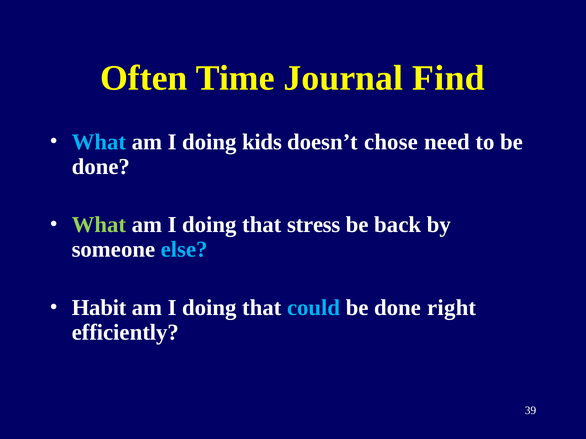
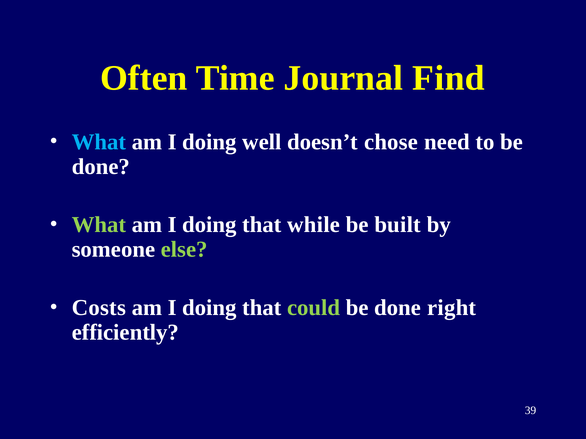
kids: kids -> well (262, 142)
stress: stress -> while (314, 225)
back: back -> built (398, 225)
else colour: light blue -> light green (184, 250)
Habit: Habit -> Costs (99, 308)
could colour: light blue -> light green (314, 308)
